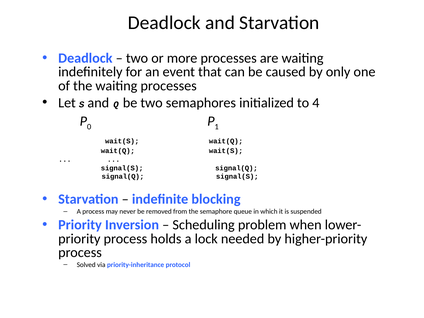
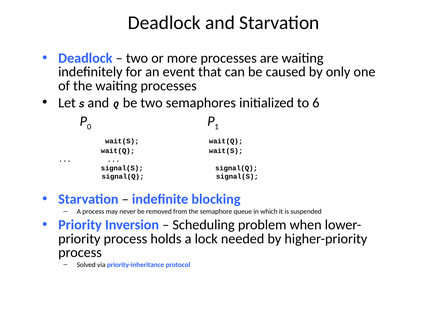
4: 4 -> 6 (316, 103)
